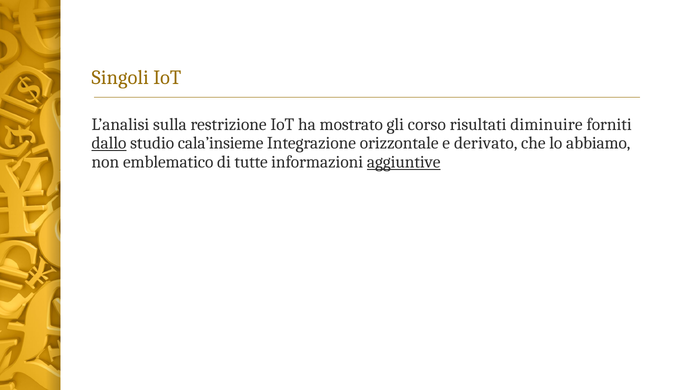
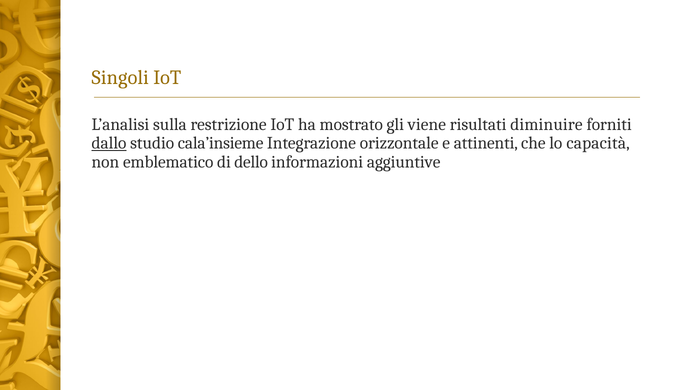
corso: corso -> viene (427, 124)
derivato: derivato -> attinenti (486, 143)
abbiamo: abbiamo -> capacità (598, 143)
tutte: tutte -> dello (251, 162)
aggiuntive underline: present -> none (404, 162)
